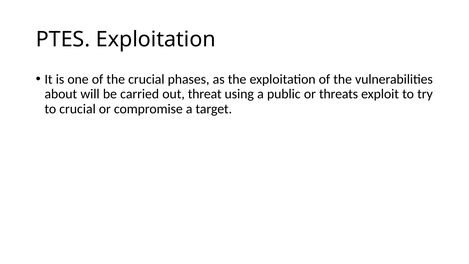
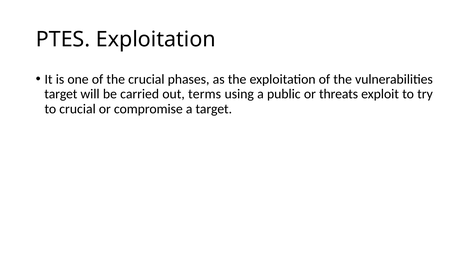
about: about -> target (61, 94)
threat: threat -> terms (205, 94)
